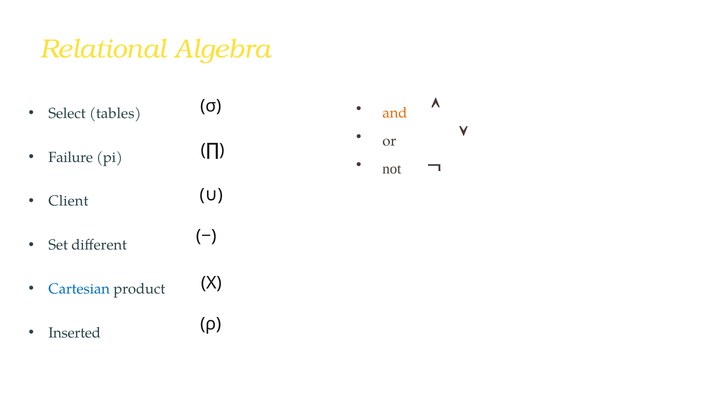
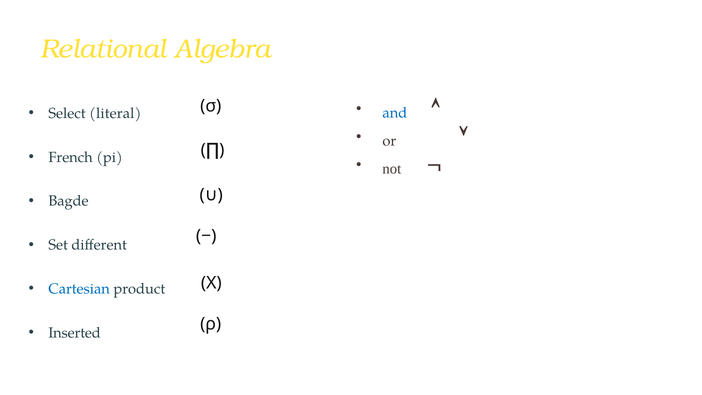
tables: tables -> literal (115, 113)
and colour: orange -> blue (395, 113)
Failure: Failure -> French (71, 157)
Client: Client -> Bagde (68, 201)
